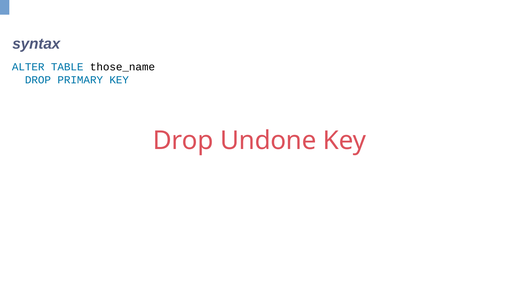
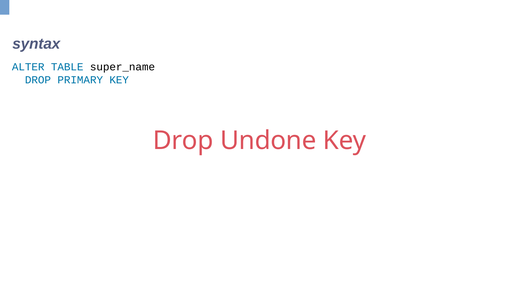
those_name: those_name -> super_name (122, 67)
